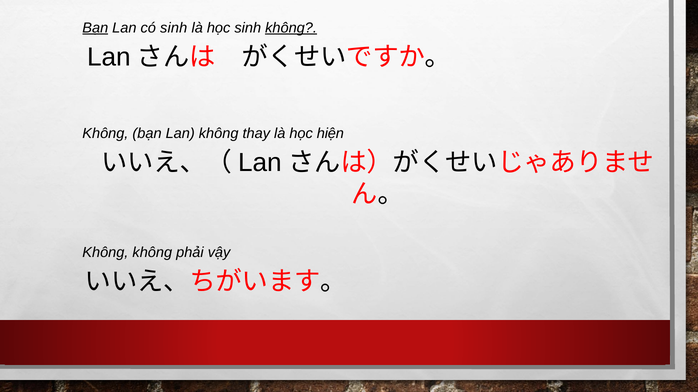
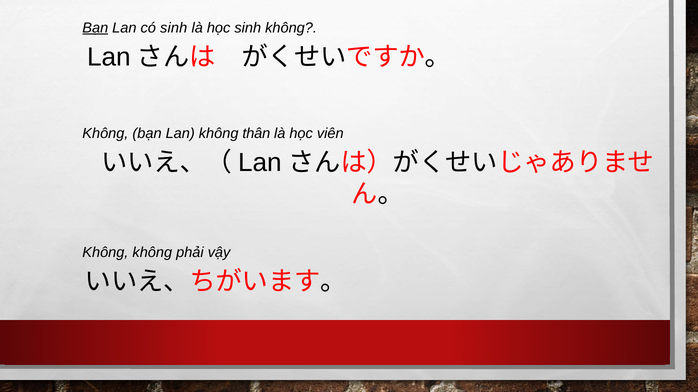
không underline: present -> none (291, 28)
thay: thay -> thân (256, 133)
hiện: hiện -> viên (330, 133)
